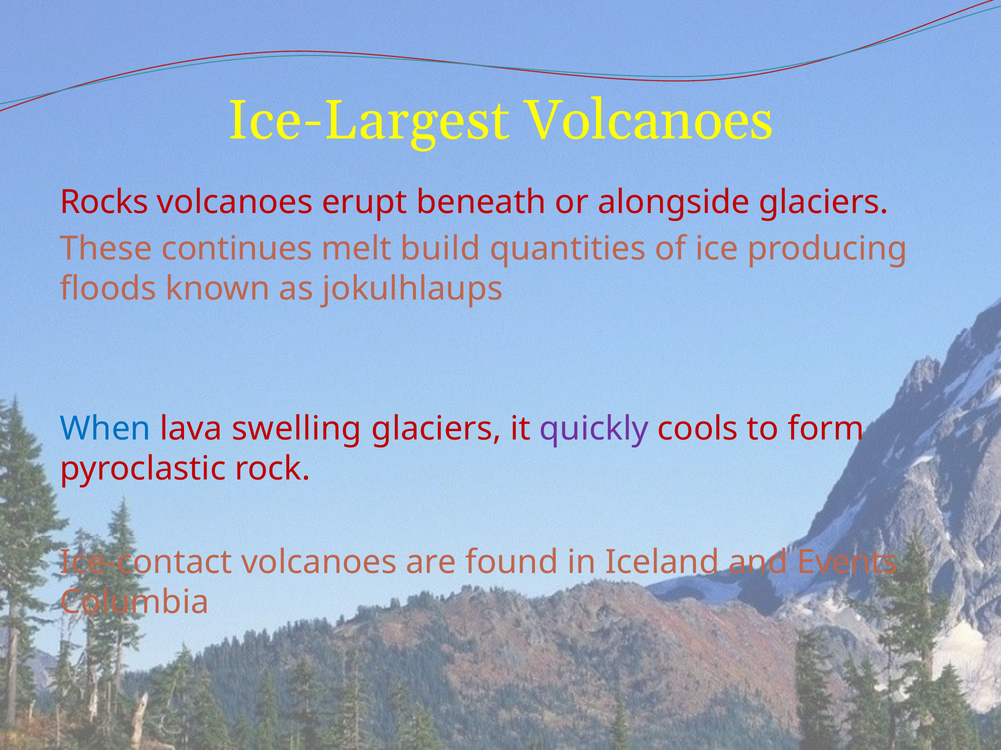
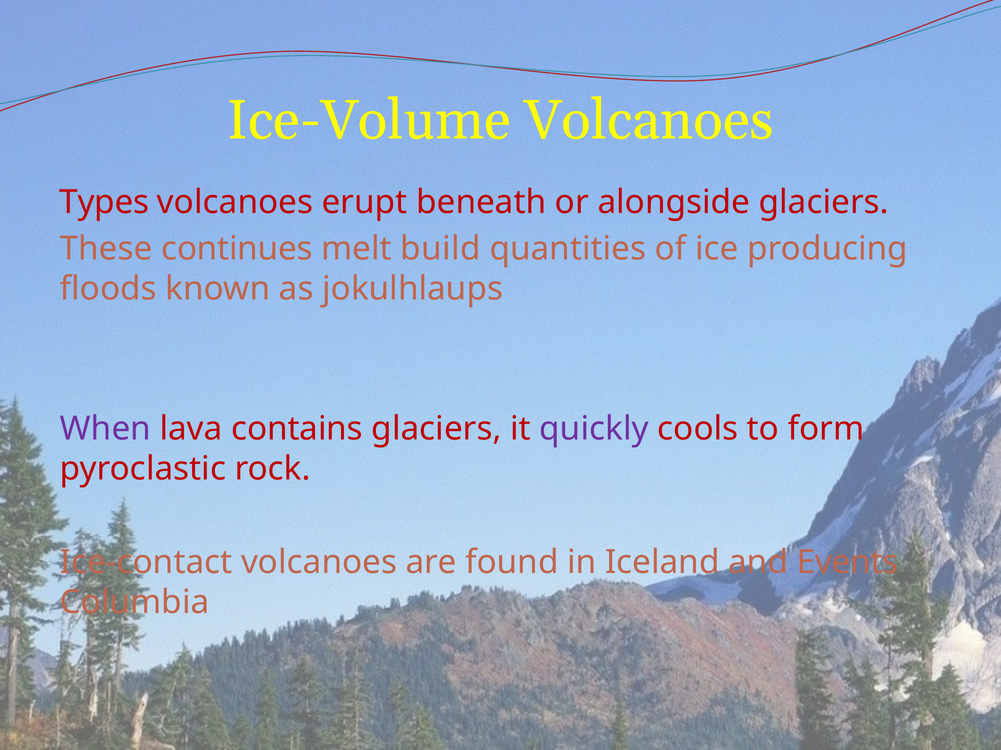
Ice-Largest: Ice-Largest -> Ice-Volume (369, 121)
Rocks: Rocks -> Types (104, 202)
When colour: blue -> purple (105, 429)
swelling: swelling -> contains (297, 429)
